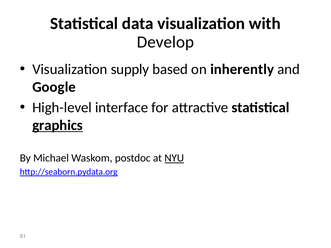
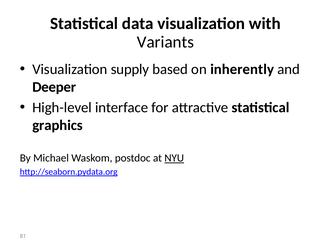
Develop: Develop -> Variants (165, 42)
Google: Google -> Deeper (54, 87)
graphics underline: present -> none (58, 125)
